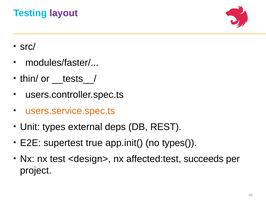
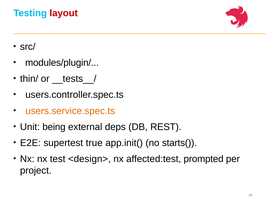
layout colour: purple -> red (64, 13)
modules/faster/: modules/faster/ -> modules/plugin/ (62, 63)
types: types -> being (54, 127)
types(: types( -> starts( (179, 143)
succeeds: succeeds -> prompted (204, 158)
